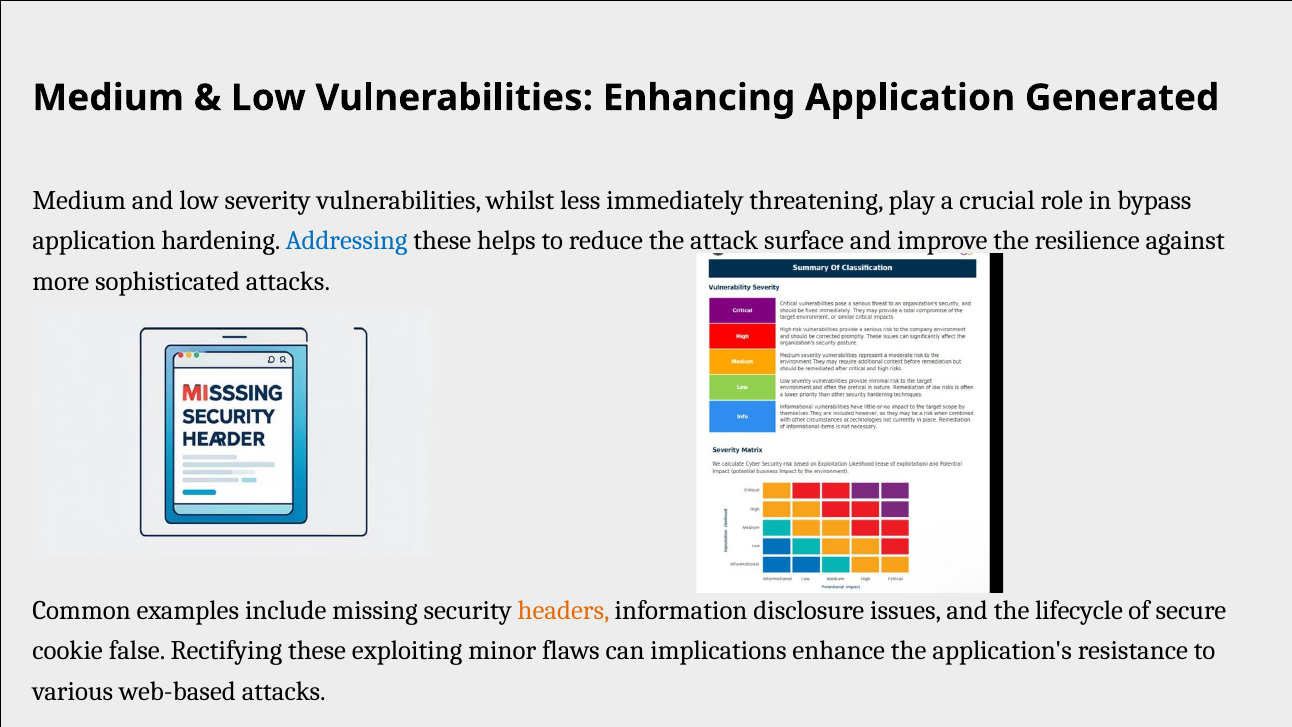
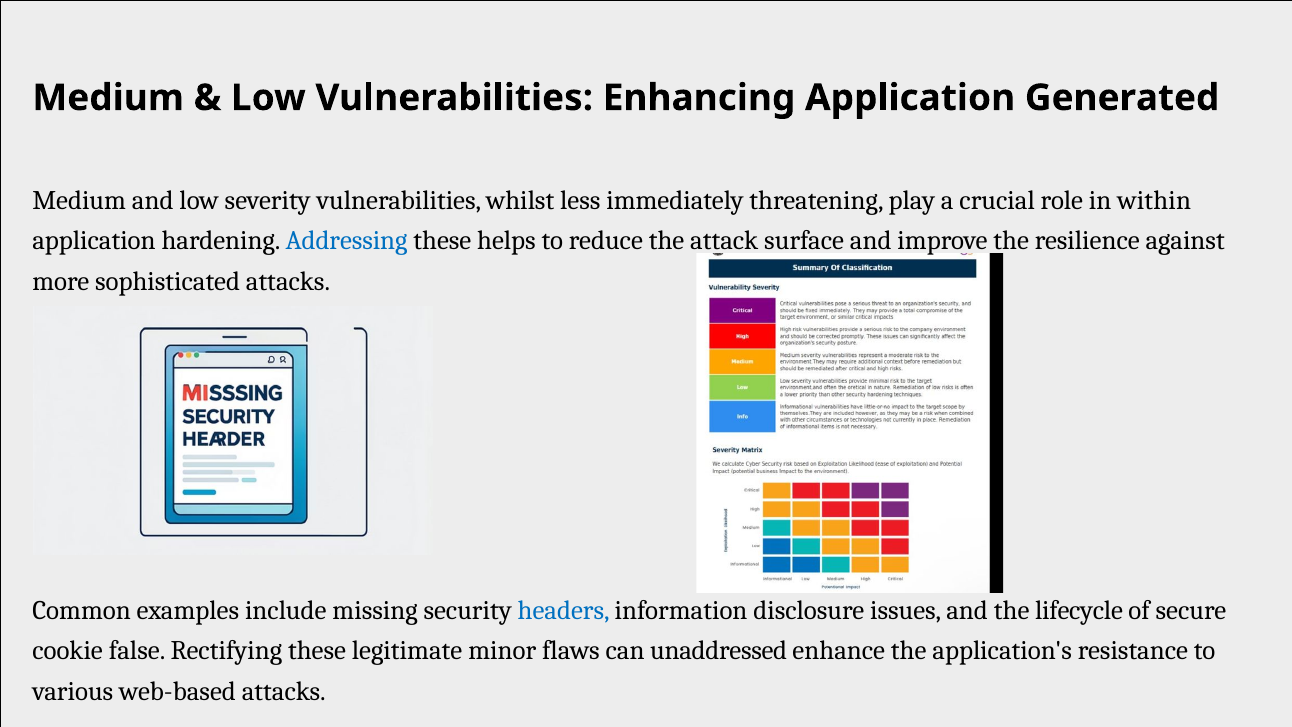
bypass: bypass -> within (1154, 200)
headers colour: orange -> blue (564, 610)
exploiting: exploiting -> legitimate (407, 651)
implications: implications -> unaddressed (719, 651)
